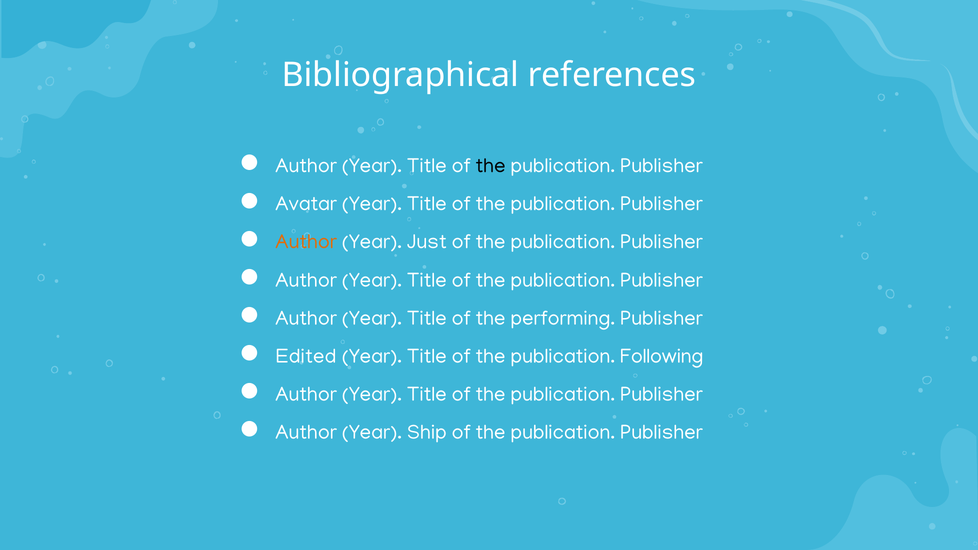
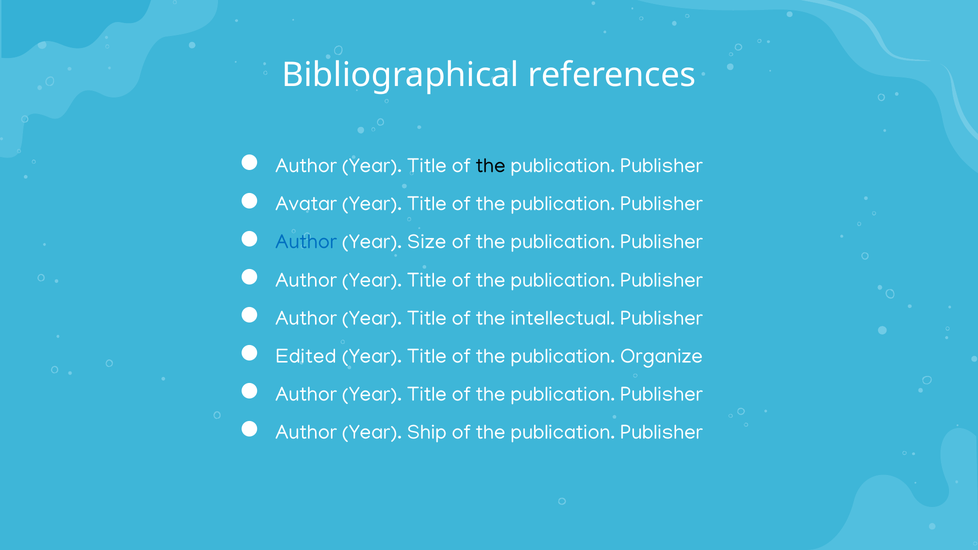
Author colour: orange -> blue (306, 242)
Just: Just -> Size (427, 242)
performing: performing -> intellectual (563, 318)
Following: Following -> Organize (662, 356)
